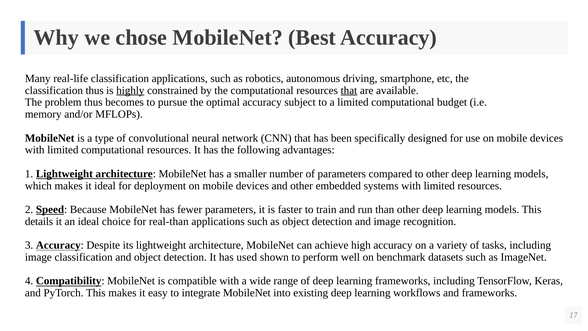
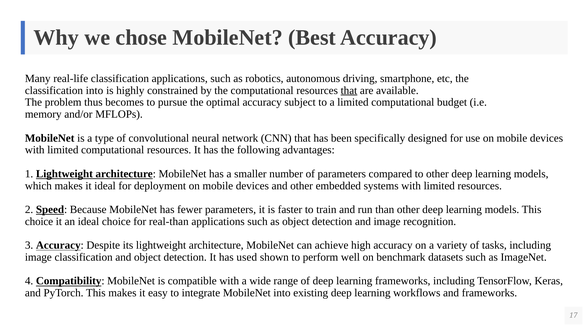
classification thus: thus -> into (95, 90)
highly underline: present -> none (130, 90)
details: details -> choice (39, 221)
